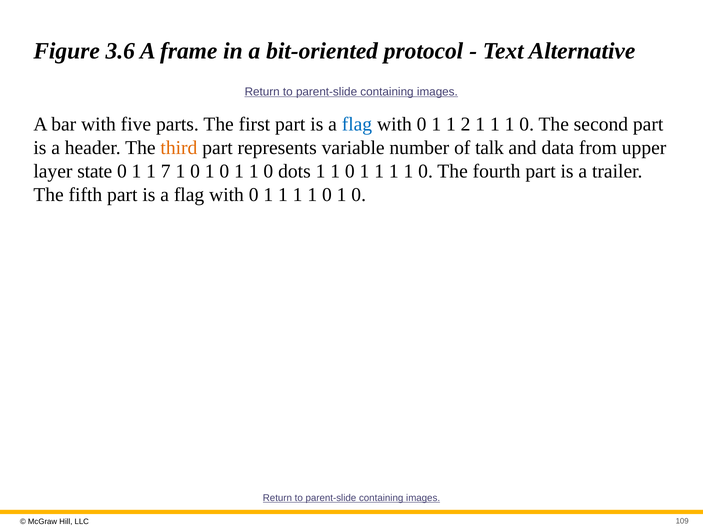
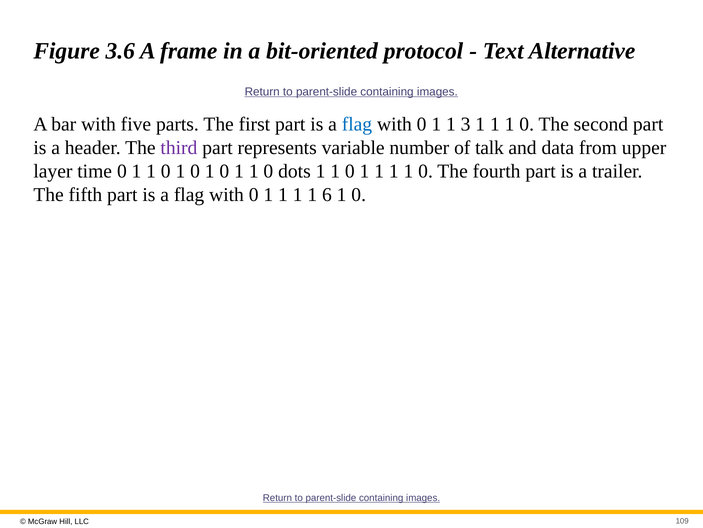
2: 2 -> 3 (466, 124)
third colour: orange -> purple (179, 147)
state: state -> time (95, 171)
7: 7 -> 0 (166, 171)
0: 0 -> 6 (327, 194)
